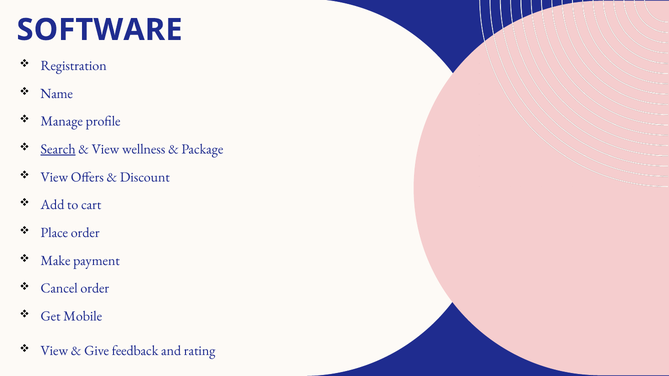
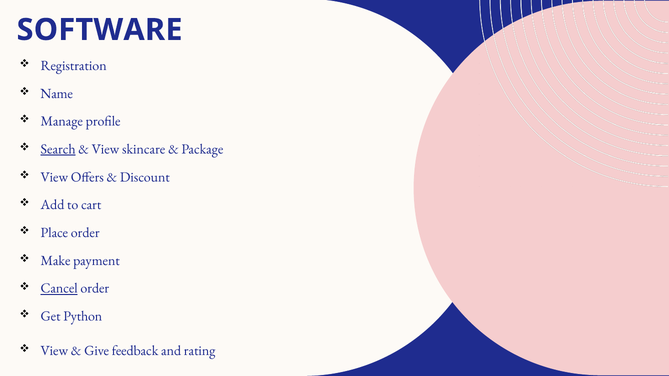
wellness: wellness -> skincare (144, 149)
Cancel underline: none -> present (59, 289)
Mobile: Mobile -> Python (83, 316)
